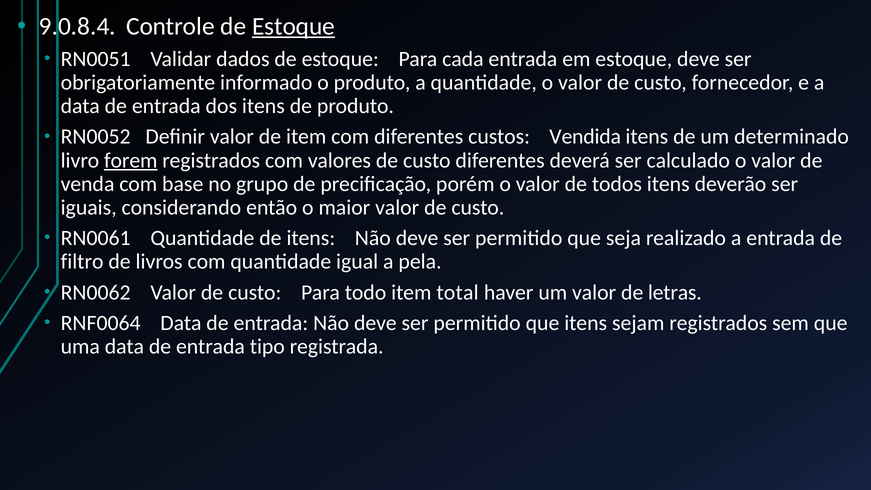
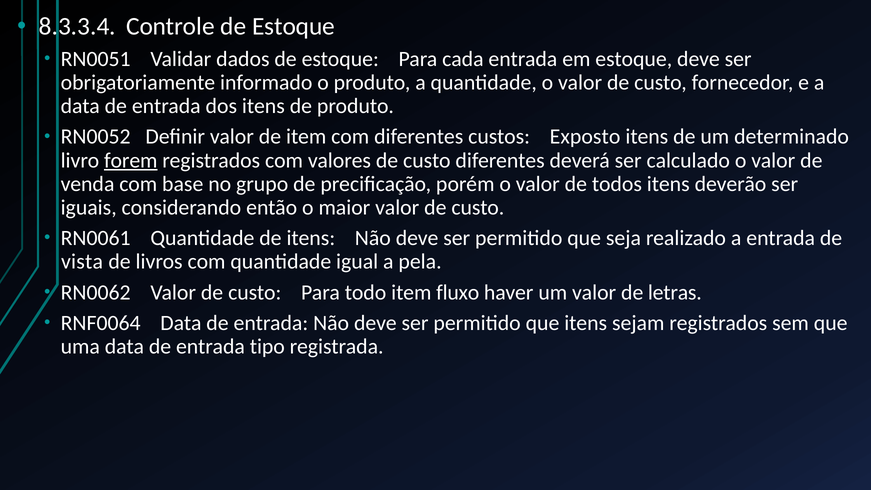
9.0.8.4: 9.0.8.4 -> 8.3.3.4 (77, 26)
Estoque underline: present -> none (294, 26)
Vendida: Vendida -> Exposto (585, 137)
filtro: filtro -> vista (82, 262)
total: total -> fluxo (458, 292)
